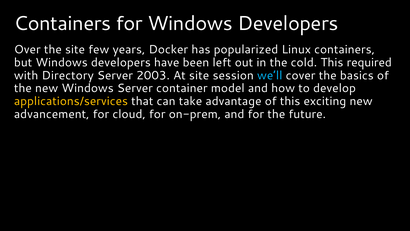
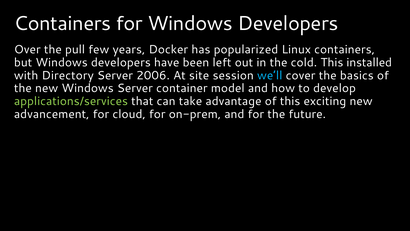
the site: site -> pull (75, 49)
required: required -> installed (369, 62)
2003: 2003 -> 2006 (153, 75)
applications/services colour: yellow -> light green (71, 101)
